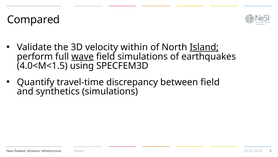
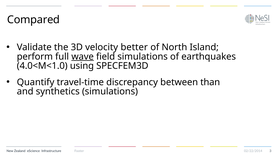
within: within -> better (134, 47)
Island underline: present -> none (204, 47)
4.0<M<1.5: 4.0<M<1.5 -> 4.0<M<1.0 (42, 66)
between field: field -> than (210, 82)
